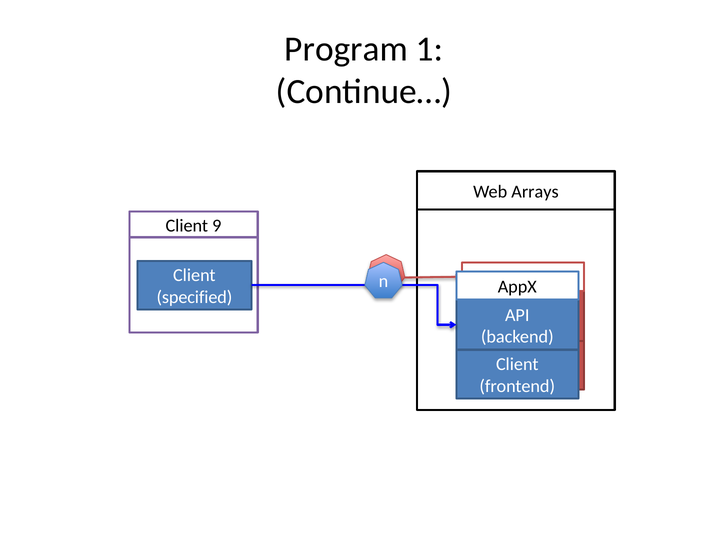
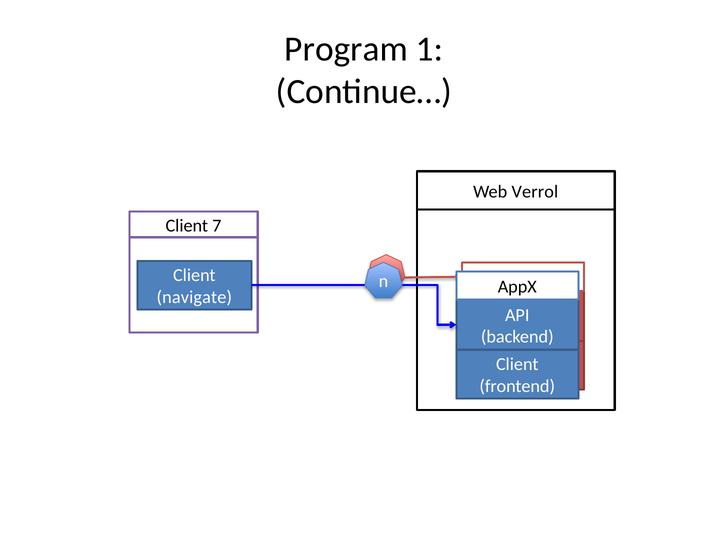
Arrays: Arrays -> Verrol (535, 192)
9: 9 -> 7 (217, 226)
specified: specified -> navigate (194, 297)
